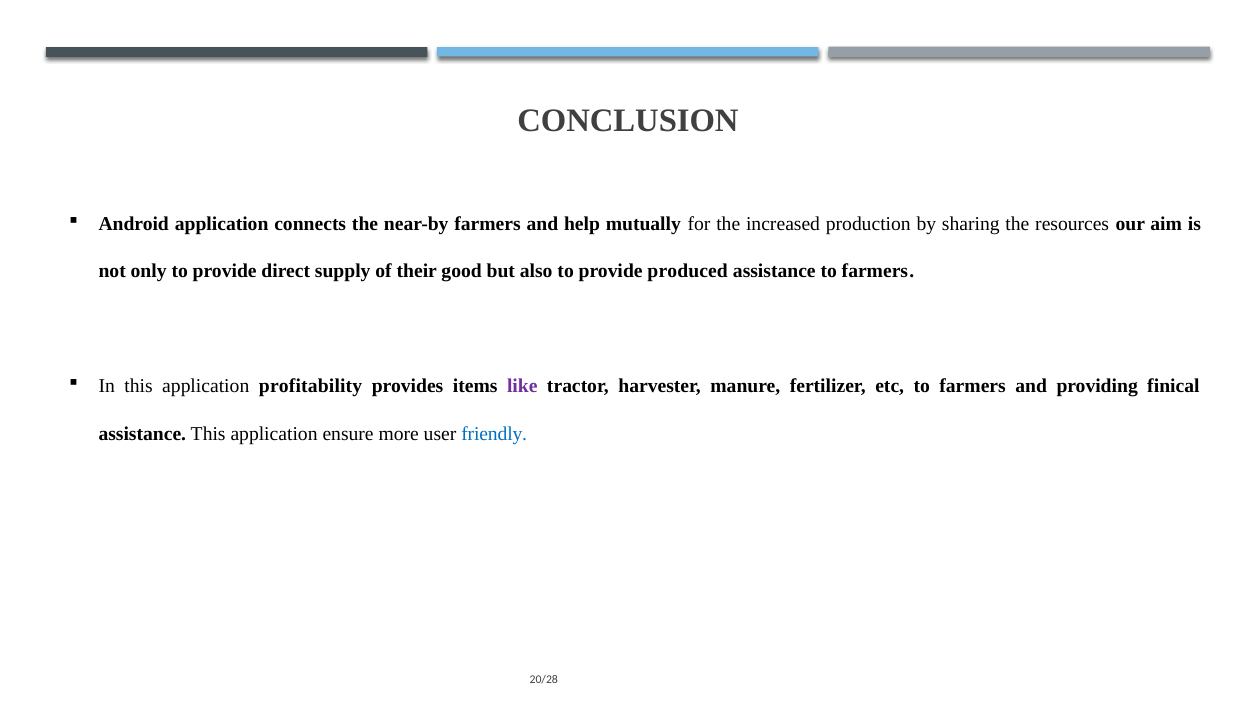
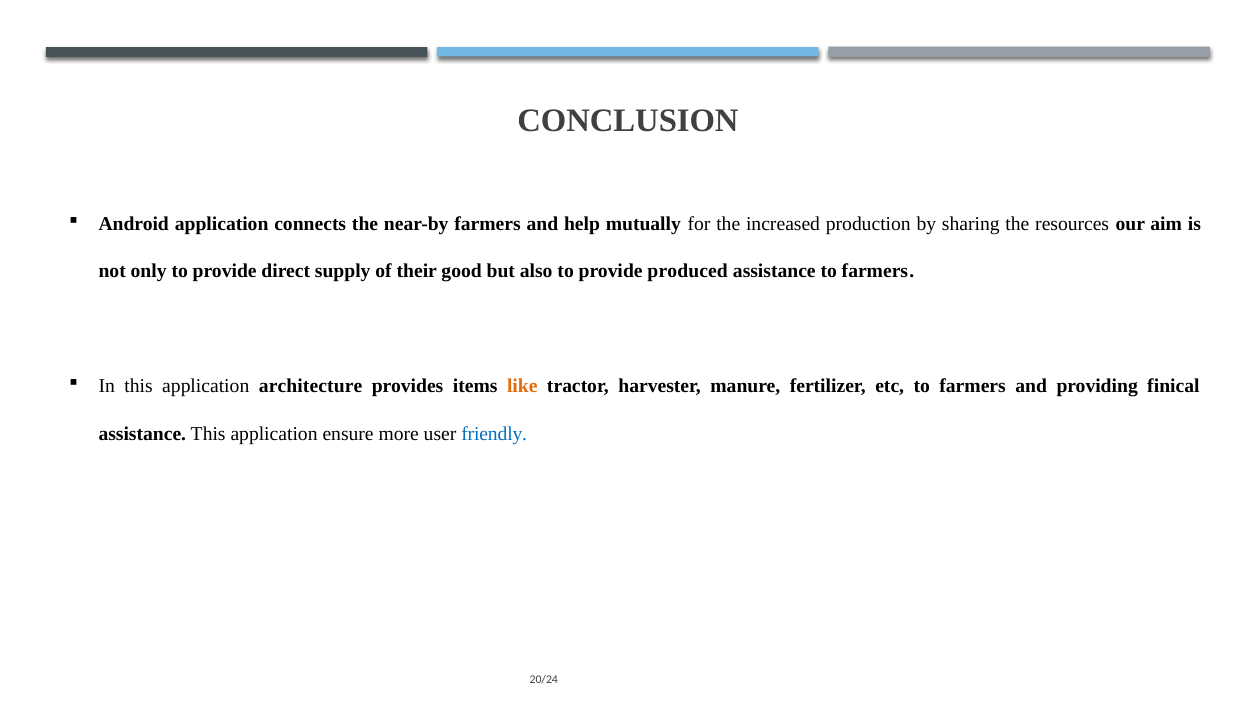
profitability: profitability -> architecture (311, 386)
like colour: purple -> orange (522, 386)
20/28: 20/28 -> 20/24 (544, 679)
